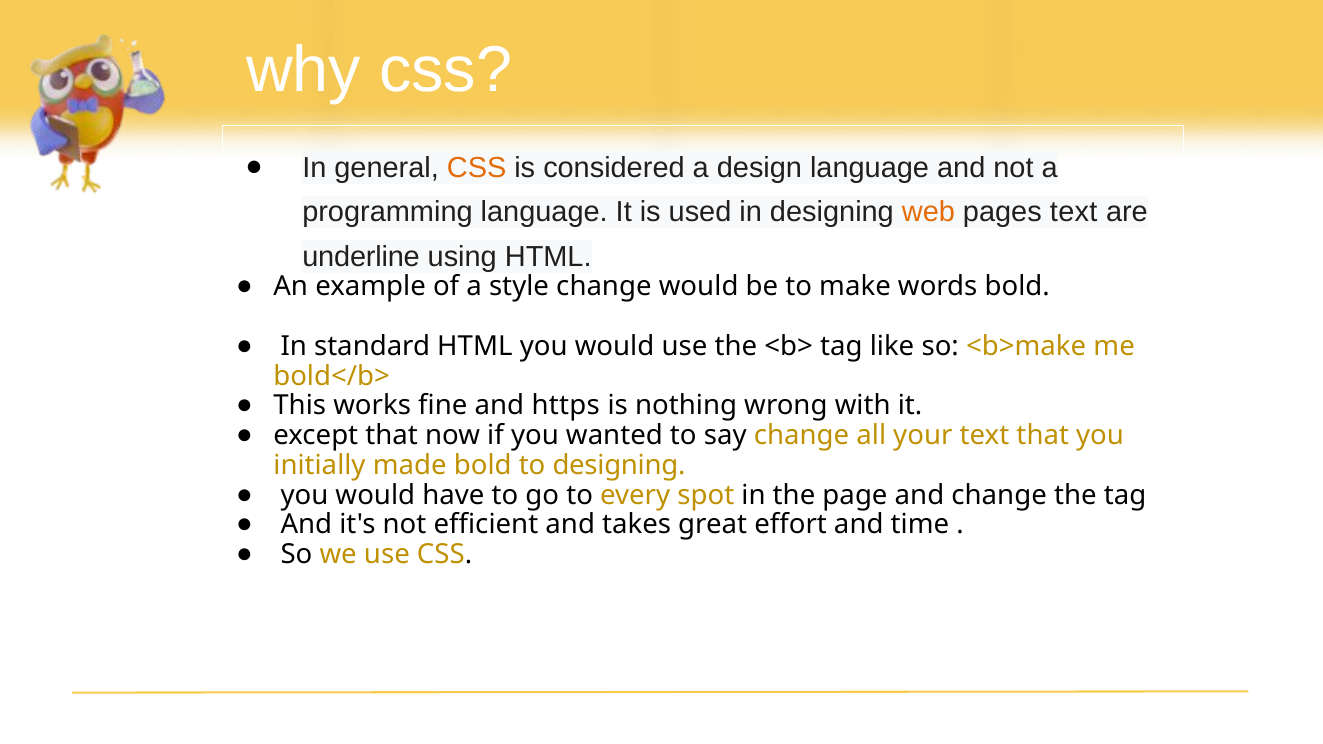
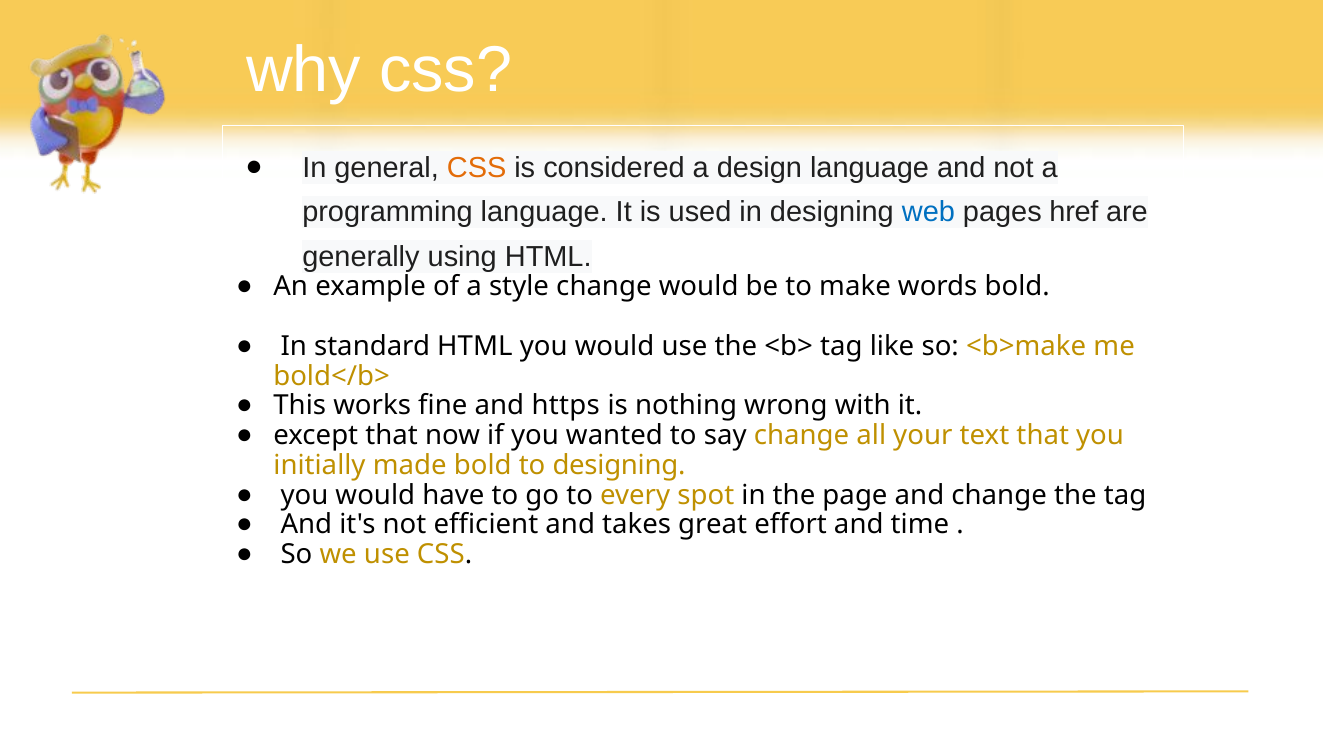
web colour: orange -> blue (928, 212)
pages text: text -> href (1074, 212)
underline: underline -> generally (361, 257)
